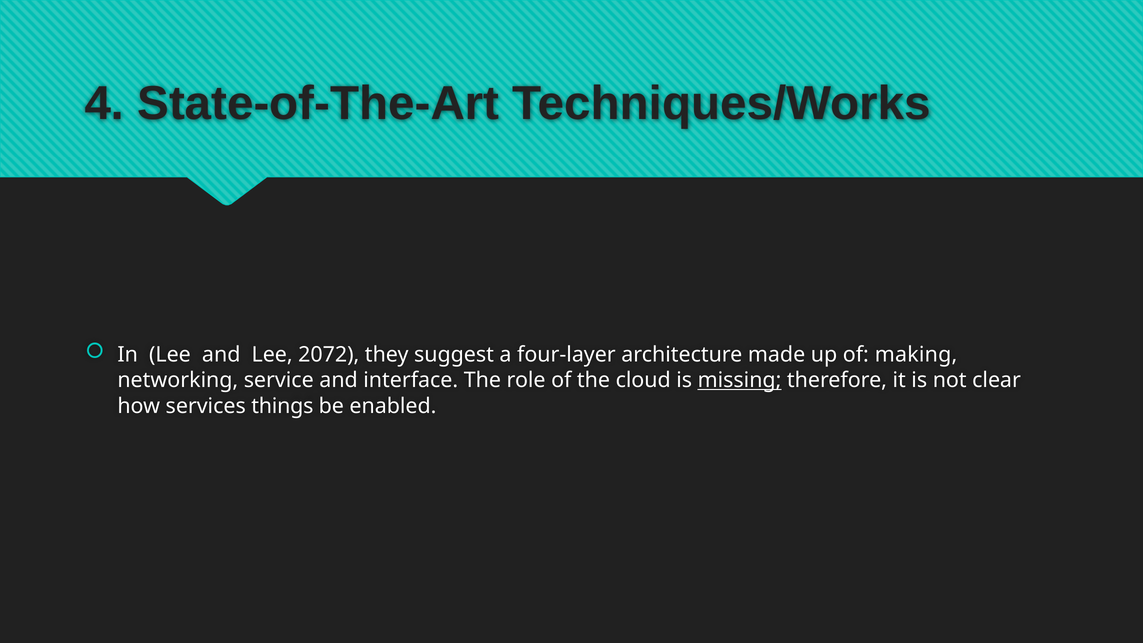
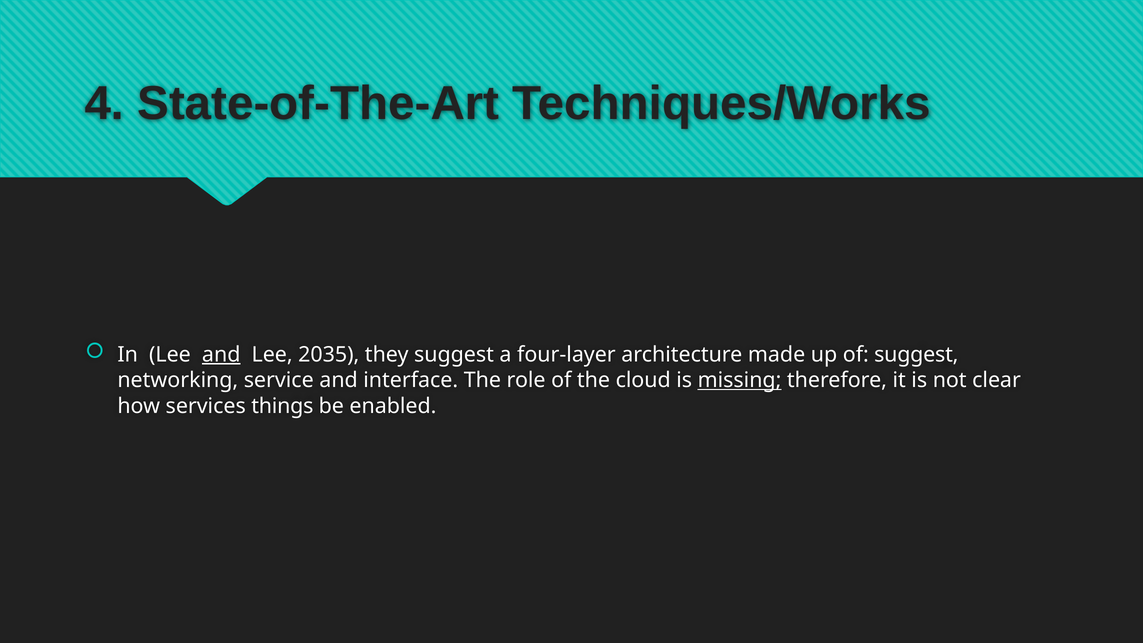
and underline: none -> present (221, 355)
2072: 2072 -> 2035 (329, 355)
of making: making -> suggest (916, 355)
